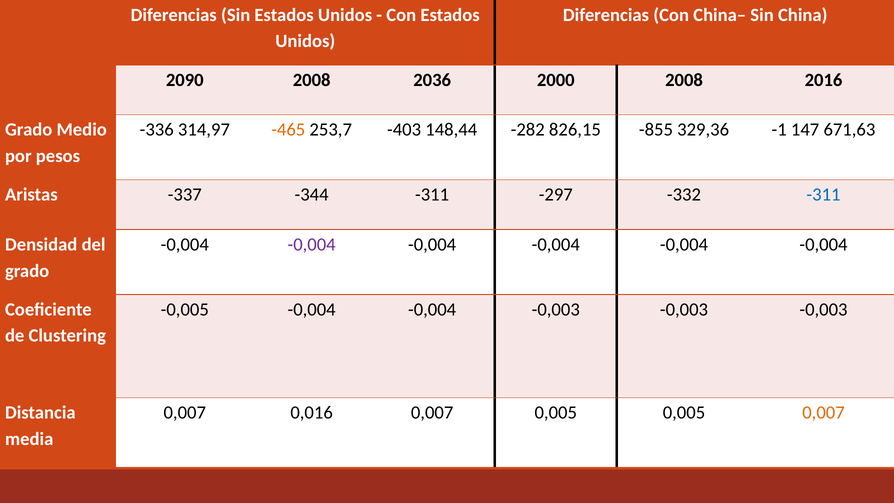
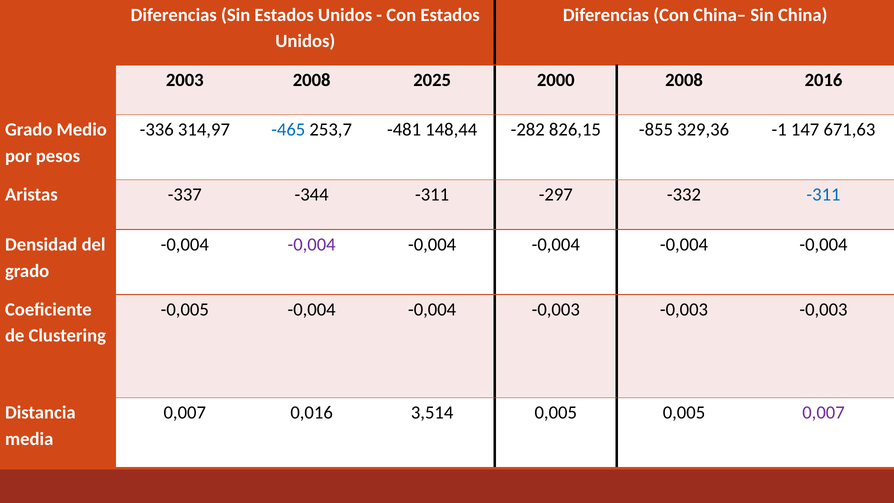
2090: 2090 -> 2003 (185, 80)
2036: 2036 -> 2025 (432, 80)
-465 colour: orange -> blue (288, 130)
-403: -403 -> -481 (404, 130)
0,016 0,007: 0,007 -> 3,514 (432, 413)
0,007 colour: orange -> purple (823, 413)
